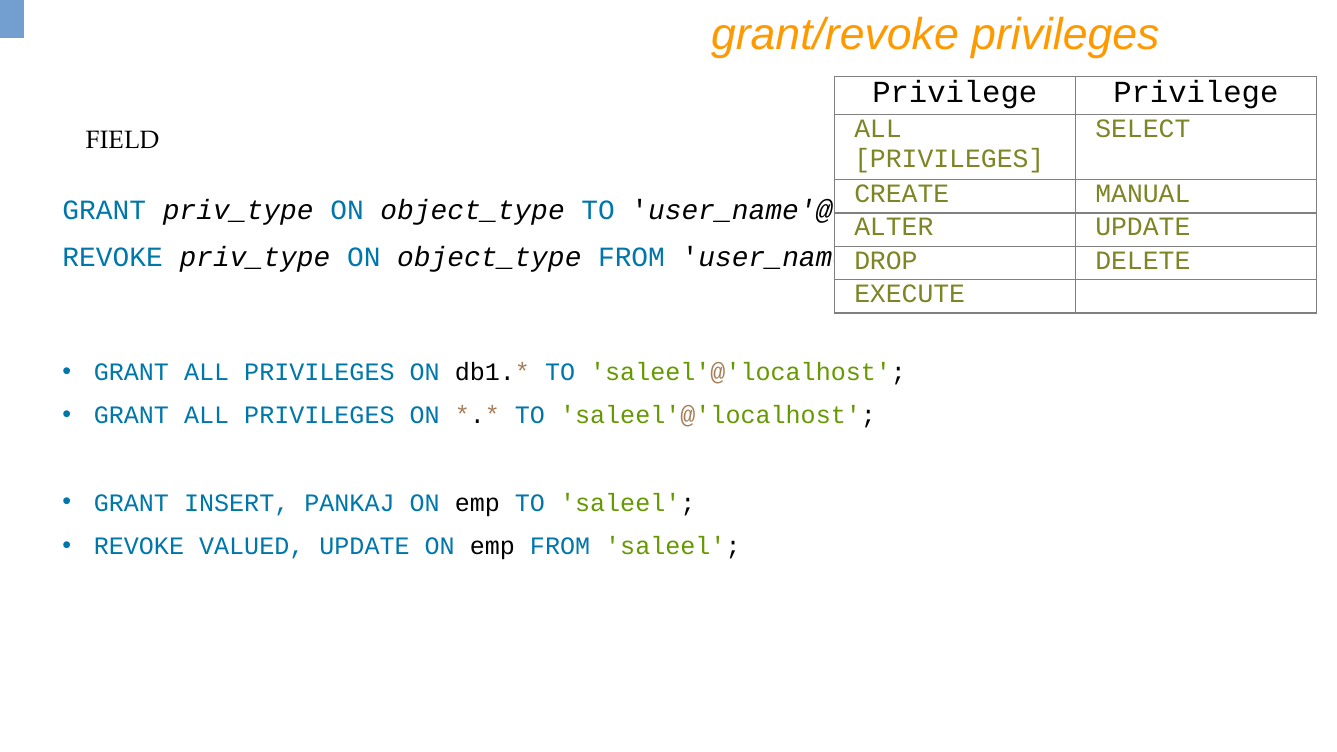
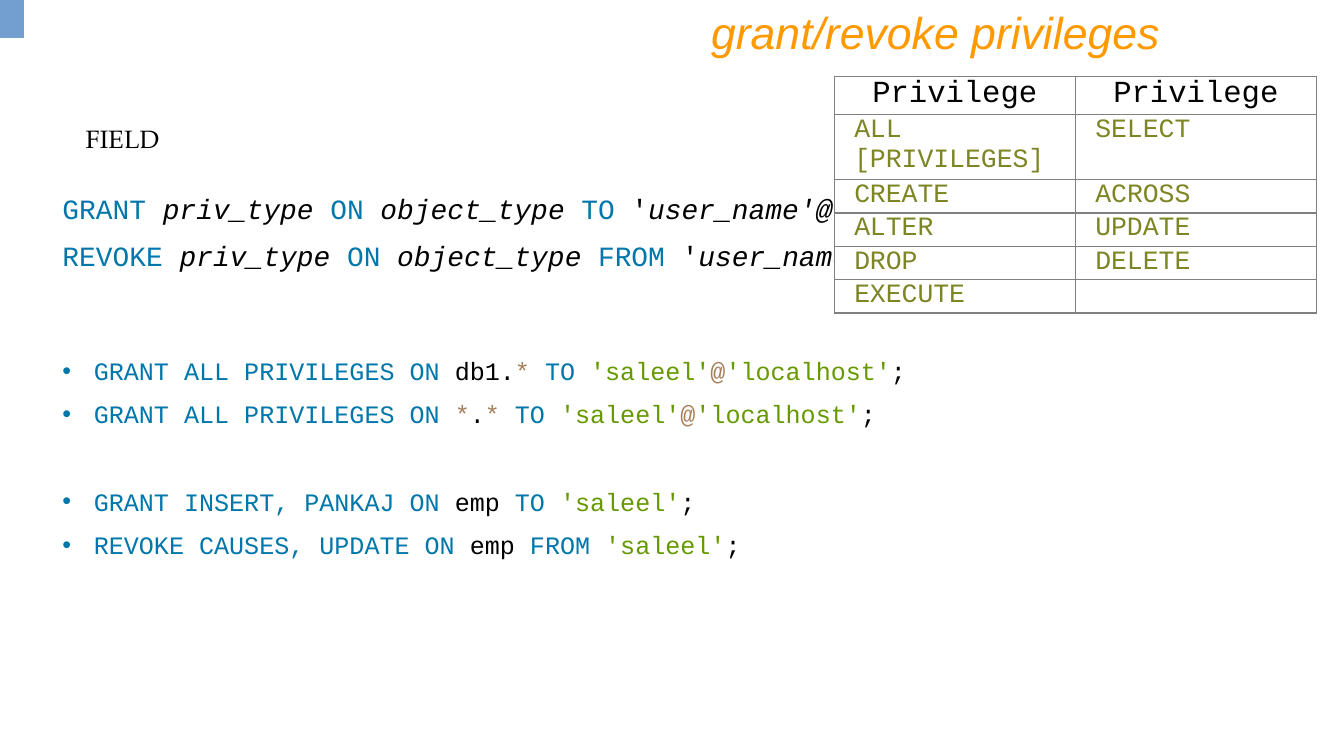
MANUAL: MANUAL -> ACROSS (1143, 194)
VALUED: VALUED -> CAUSES (252, 546)
